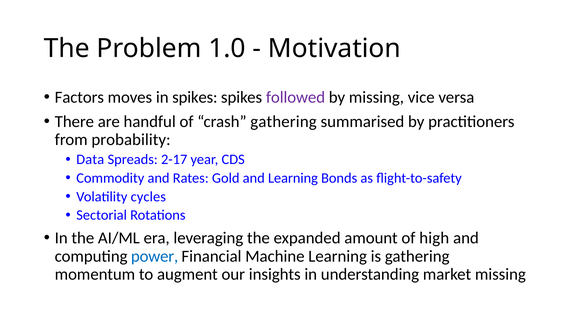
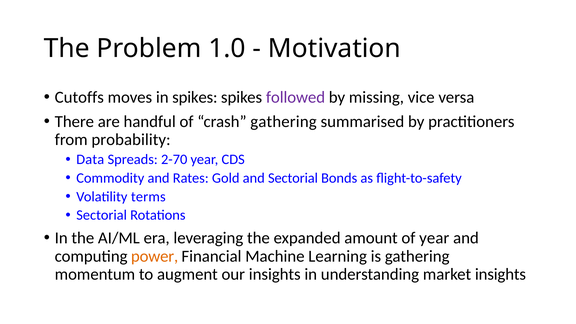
Factors: Factors -> Cutoffs (79, 97)
2-17: 2-17 -> 2-70 (174, 160)
and Learning: Learning -> Sectorial (293, 178)
cycles: cycles -> terms (148, 197)
of high: high -> year (434, 238)
power colour: blue -> orange (155, 256)
market missing: missing -> insights (500, 274)
